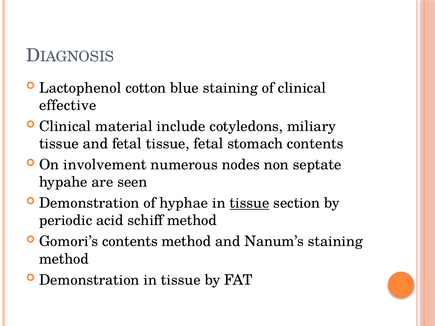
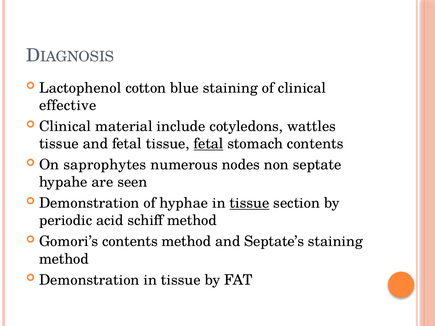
miliary: miliary -> wattles (312, 126)
fetal underline: none -> present (209, 144)
involvement: involvement -> saprophytes (105, 165)
Nanum’s: Nanum’s -> Septate’s (274, 242)
